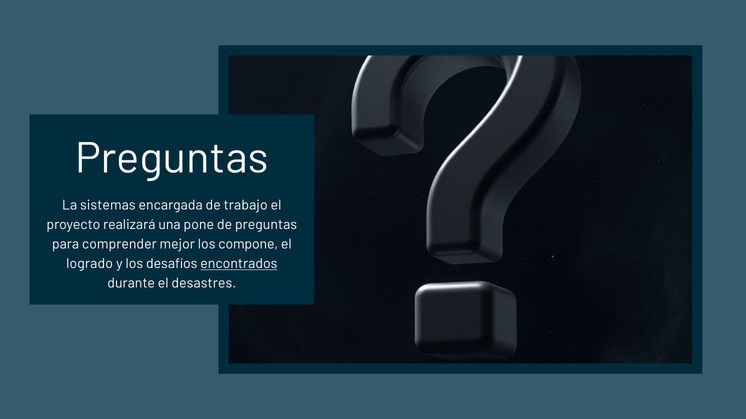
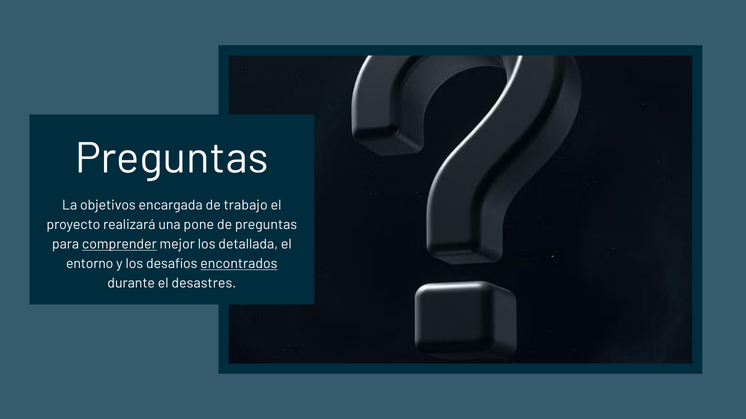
sistemas: sistemas -> objetivos (108, 205)
comprender underline: none -> present (119, 245)
compone: compone -> detallada (248, 245)
logrado: logrado -> entorno (90, 264)
